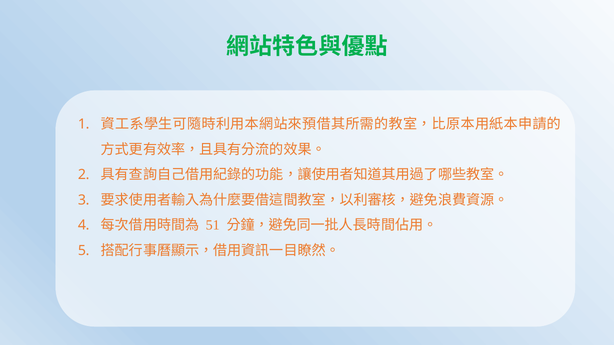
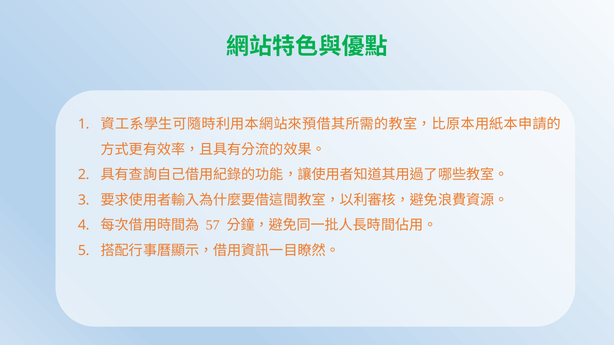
51: 51 -> 57 (213, 225)
